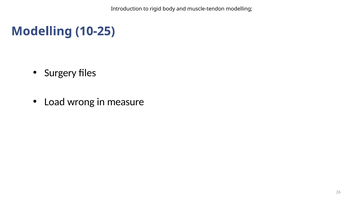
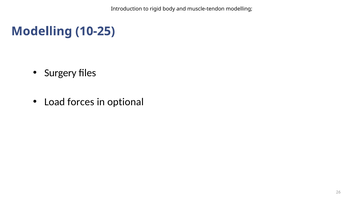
wrong: wrong -> forces (81, 102)
measure: measure -> optional (126, 102)
